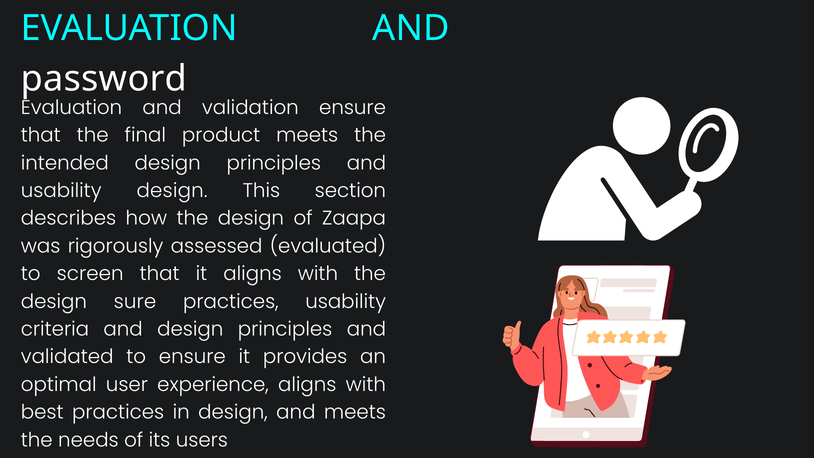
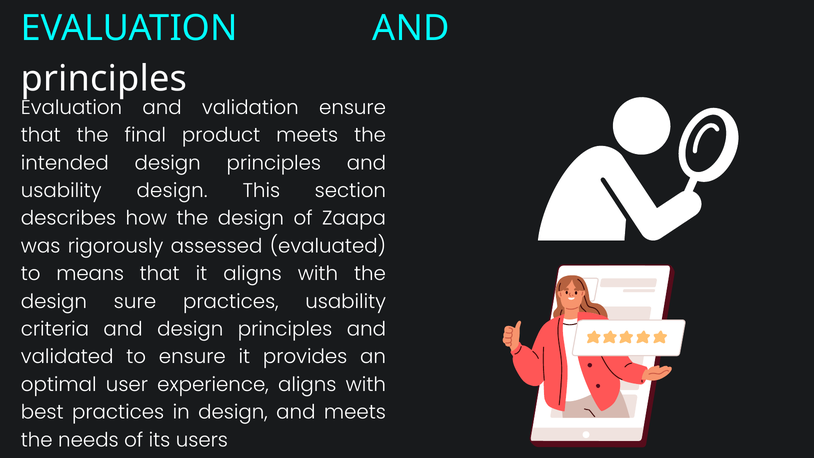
password: password -> principles (104, 79)
screen: screen -> means (90, 274)
